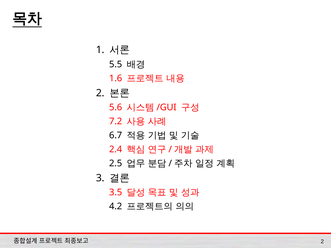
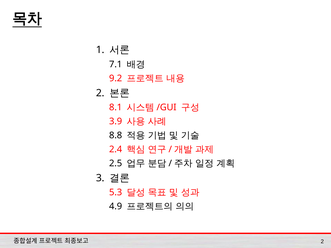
5.5: 5.5 -> 7.1 (116, 64)
1.6: 1.6 -> 9.2 (116, 78)
5.6: 5.6 -> 8.1 (116, 108)
7.2: 7.2 -> 3.9 (116, 122)
6.7: 6.7 -> 8.8 (116, 135)
3.5: 3.5 -> 5.3 (116, 193)
4.2: 4.2 -> 4.9 (116, 207)
